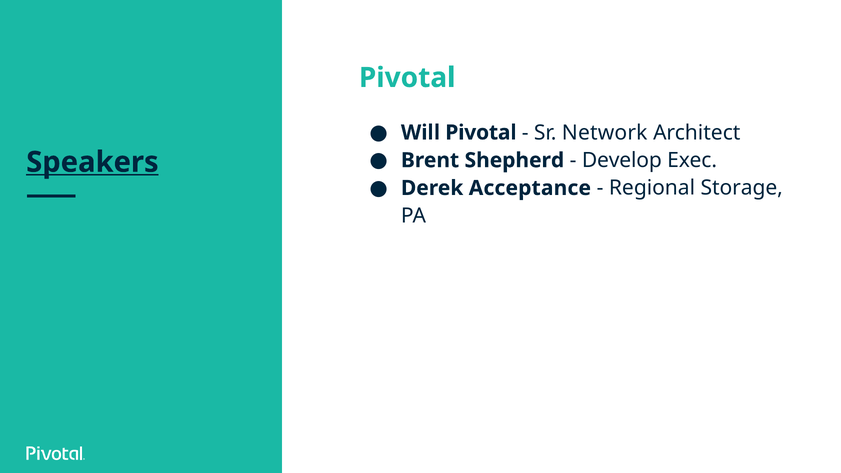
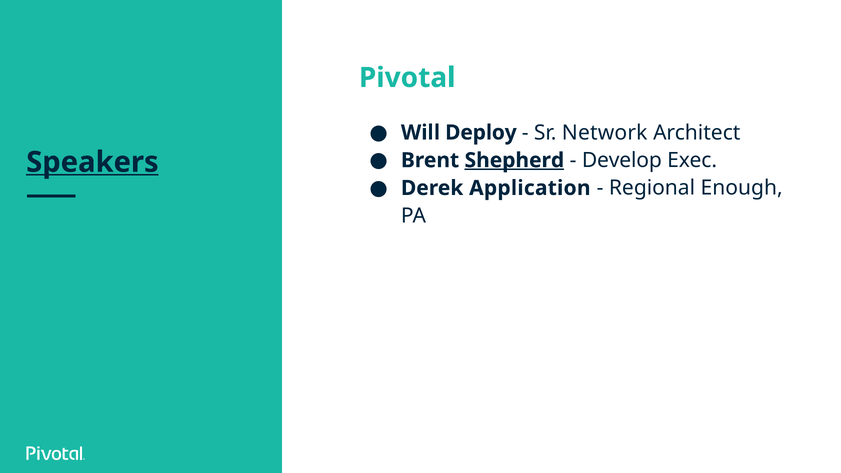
Will Pivotal: Pivotal -> Deploy (481, 133)
Shepherd underline: none -> present (514, 160)
Acceptance: Acceptance -> Application (530, 188)
Storage: Storage -> Enough (742, 188)
